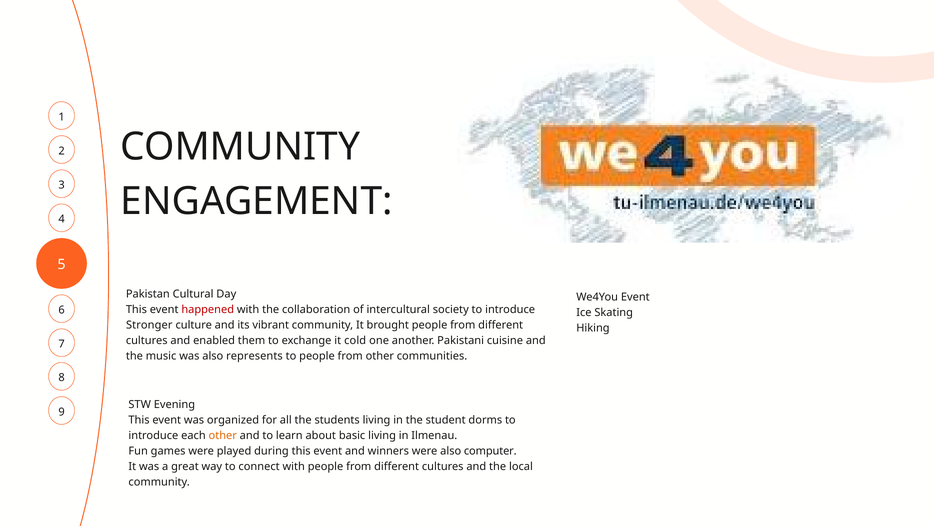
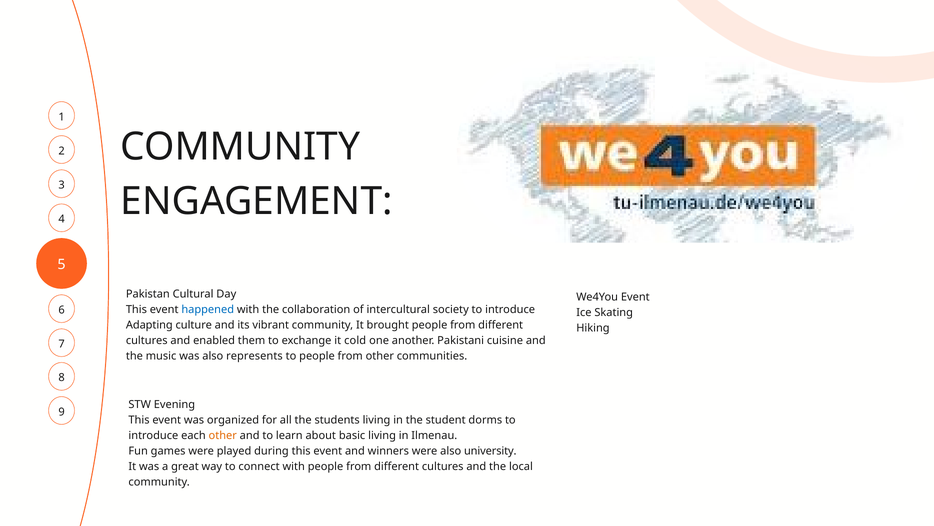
happened colour: red -> blue (208, 309)
Stronger: Stronger -> Adapting (149, 325)
computer: computer -> university (490, 451)
